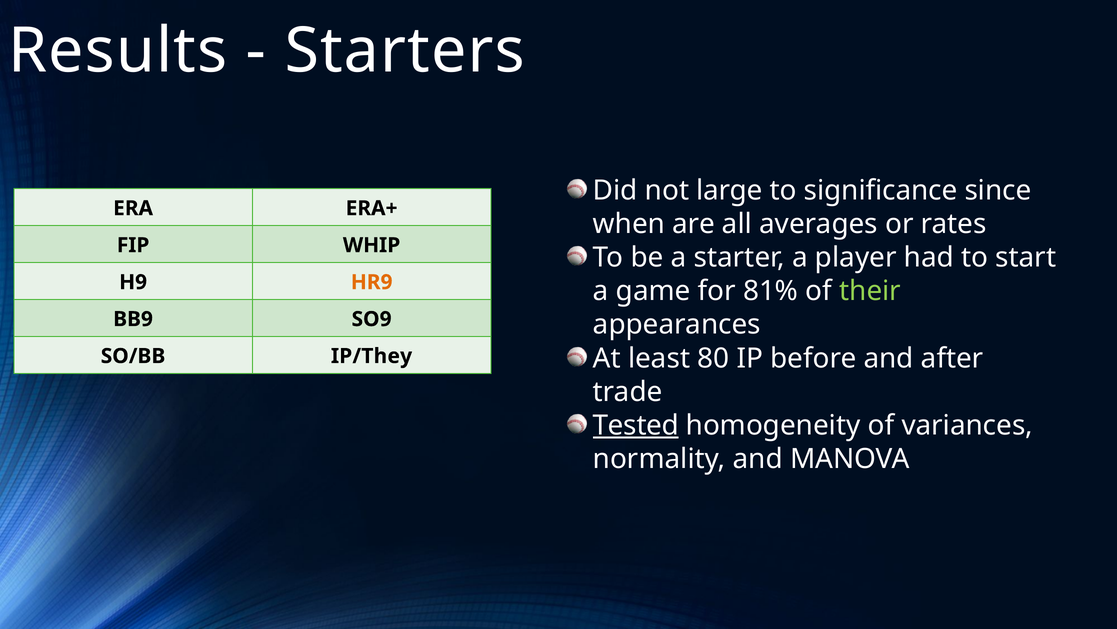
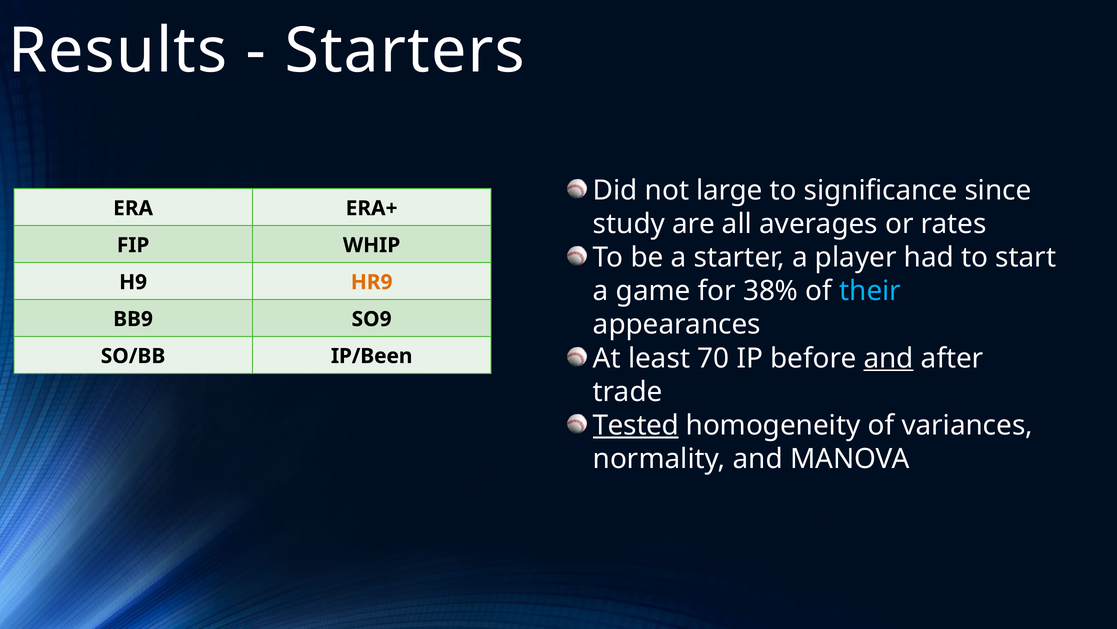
when: when -> study (629, 224)
81%: 81% -> 38% (771, 291)
their colour: light green -> light blue (870, 291)
80: 80 -> 70 (713, 358)
and underline: none -> present (889, 358)
IP/They: IP/They -> IP/Been (372, 356)
